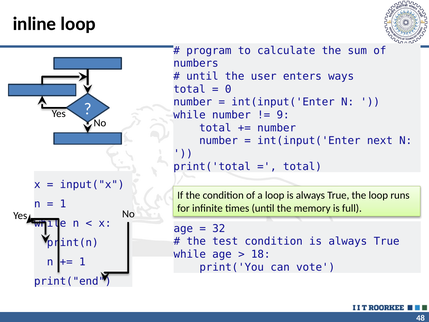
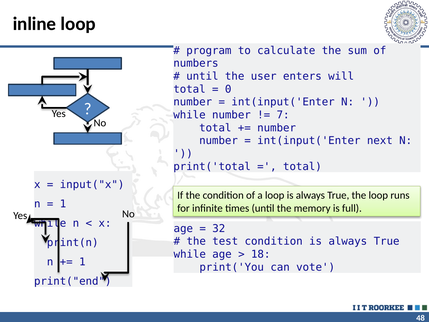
ways: ways -> will (341, 76)
9: 9 -> 7 (283, 115)
